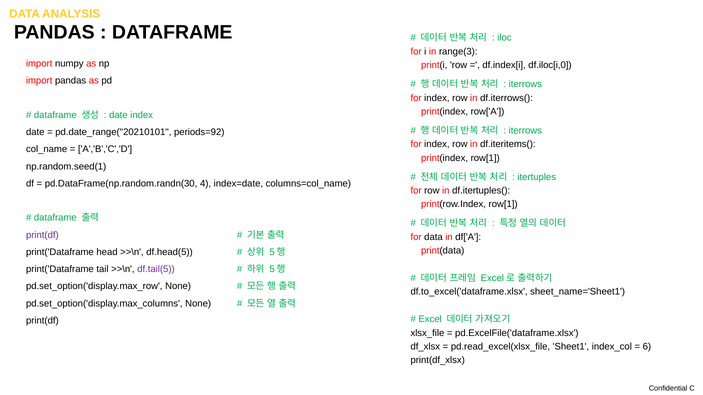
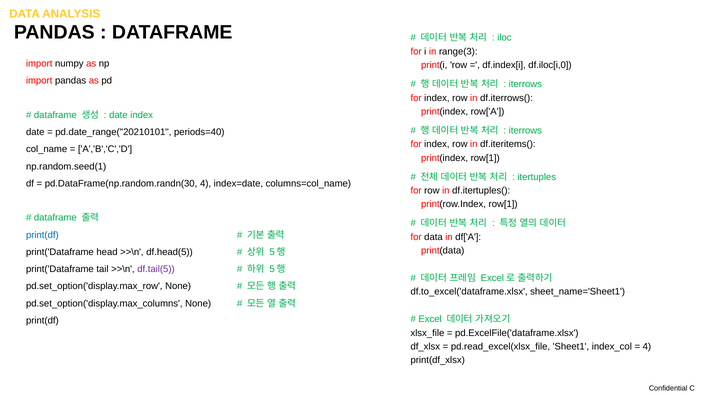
periods=92: periods=92 -> periods=40 (199, 132)
print(df colour: purple -> blue (42, 235)
6: 6 -> 4 (647, 347)
